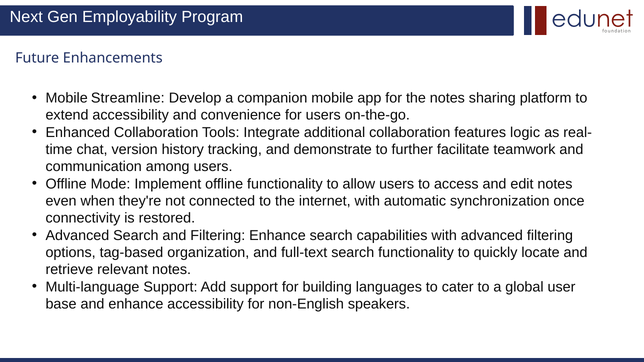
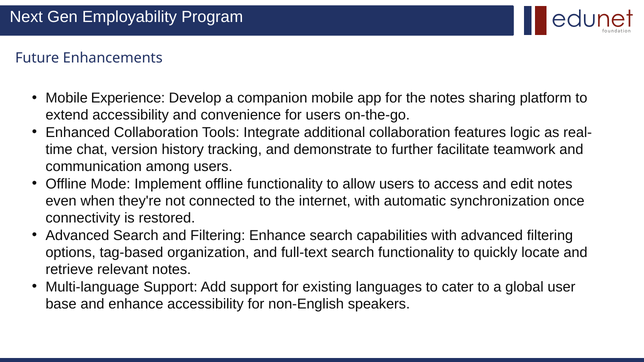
Streamline: Streamline -> Experience (128, 98)
building: building -> existing (327, 287)
